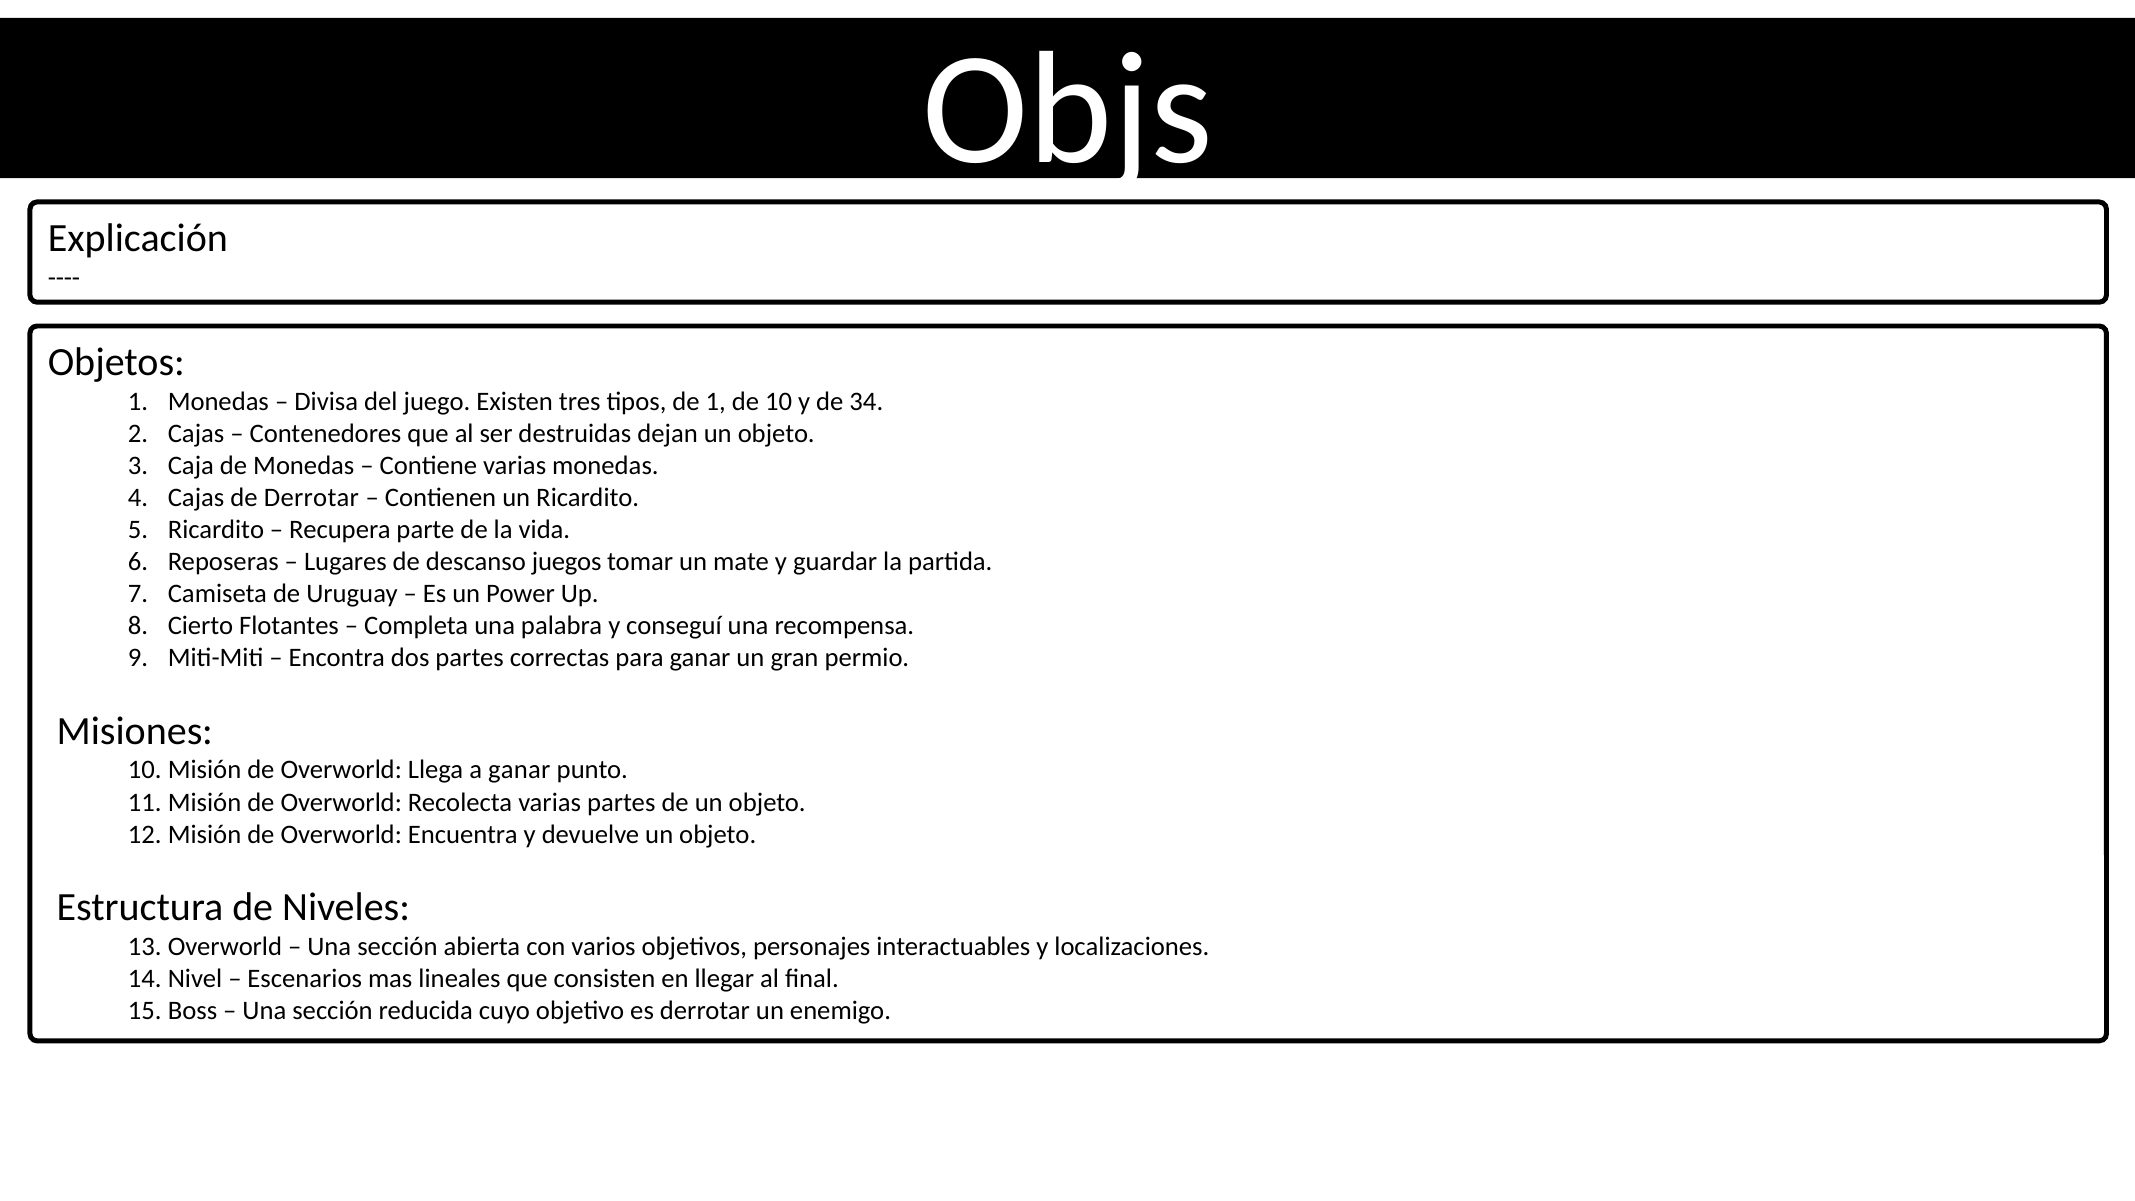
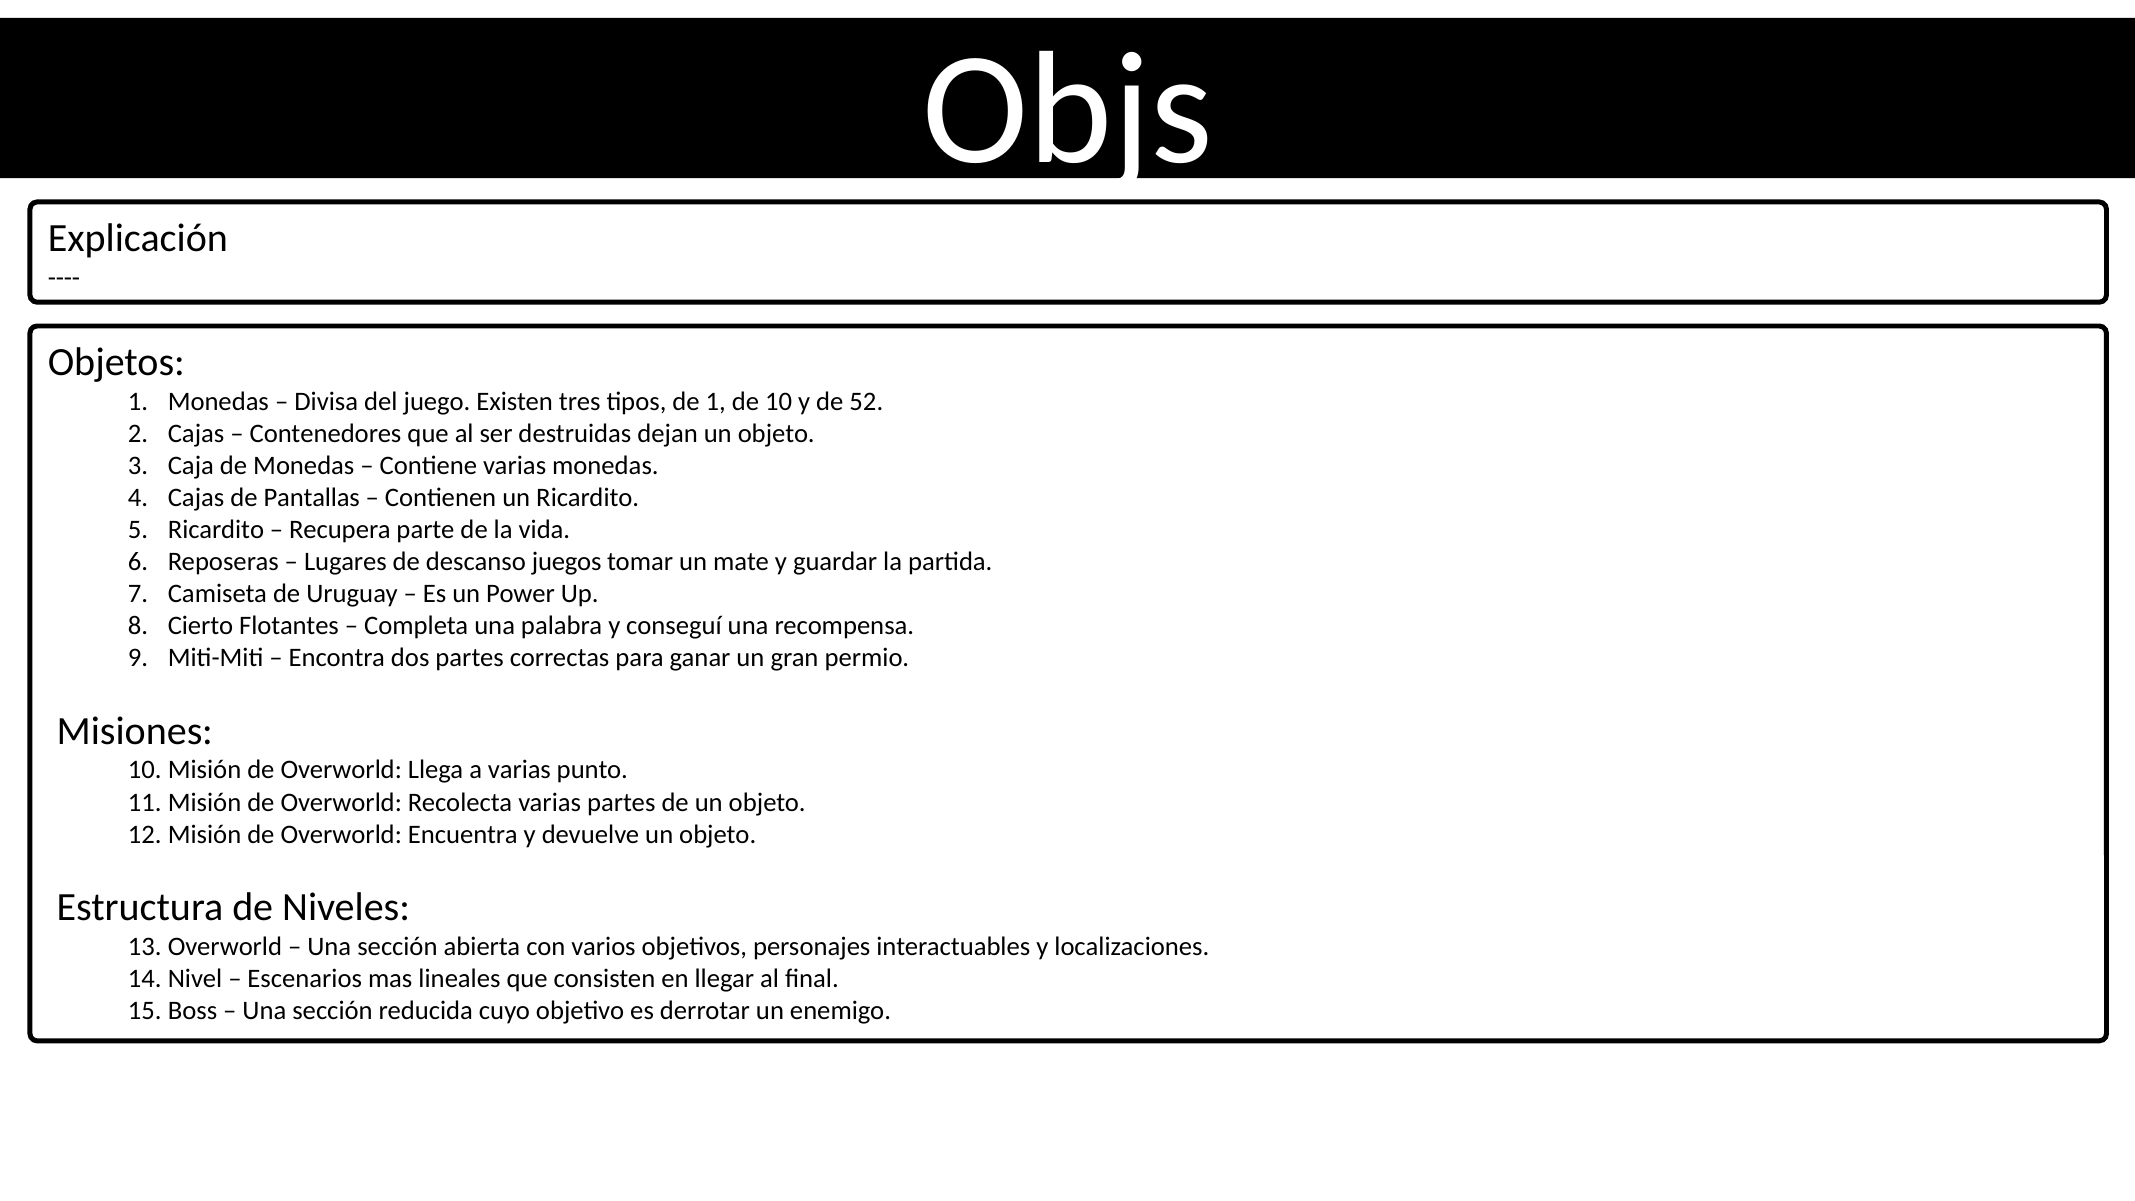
34: 34 -> 52 (866, 402)
de Derrotar: Derrotar -> Pantallas (312, 498)
a ganar: ganar -> varias (519, 770)
